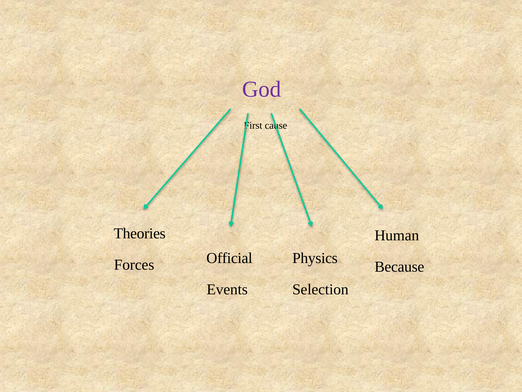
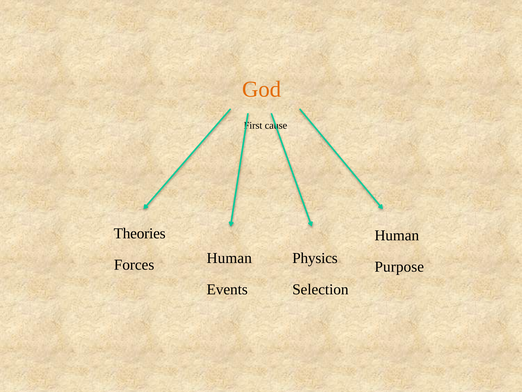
God colour: purple -> orange (262, 89)
Official: Official -> Human (229, 258)
Because: Because -> Purpose (399, 266)
